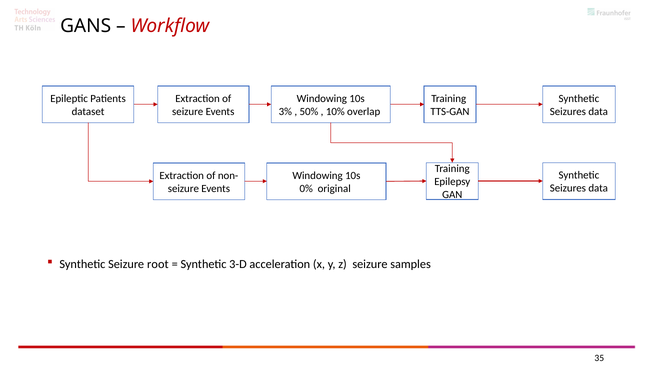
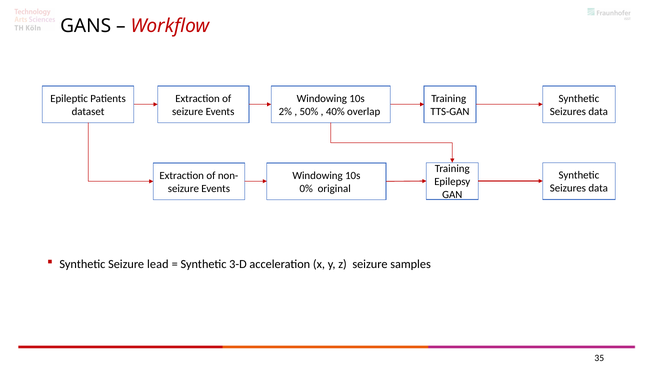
3%: 3% -> 2% (285, 112)
10%: 10% -> 40% (335, 112)
root: root -> lead (158, 264)
